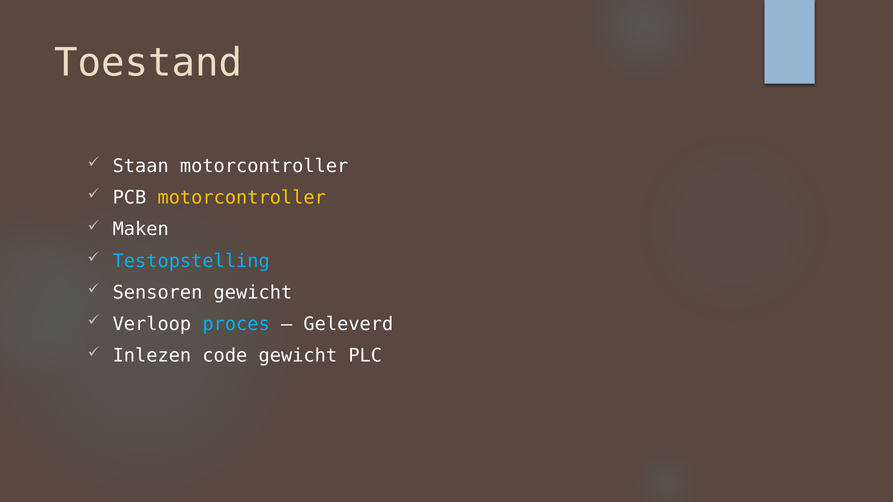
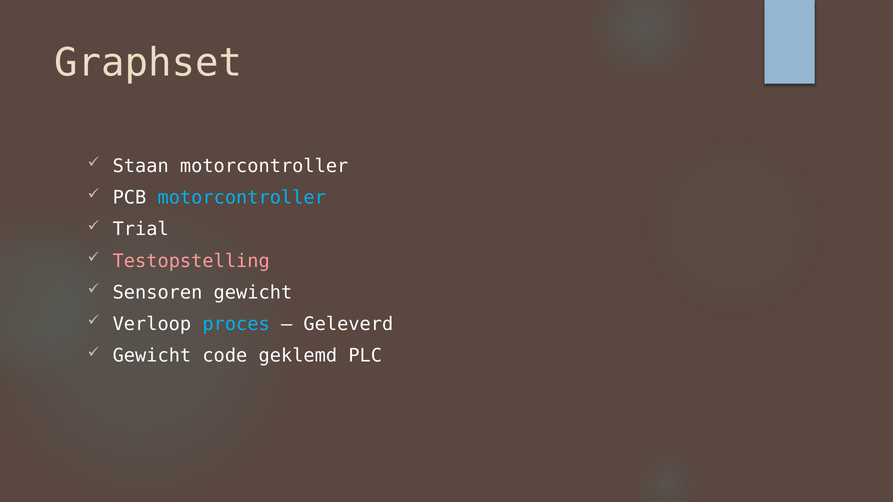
Toestand: Toestand -> Graphset (148, 63)
motorcontroller colour: yellow -> light blue (242, 198)
Maken: Maken -> Trial (141, 229)
Testopstelling colour: light blue -> pink (191, 261)
Inlezen: Inlezen -> Gewicht (152, 356)
code gewicht: gewicht -> geklemd (298, 356)
